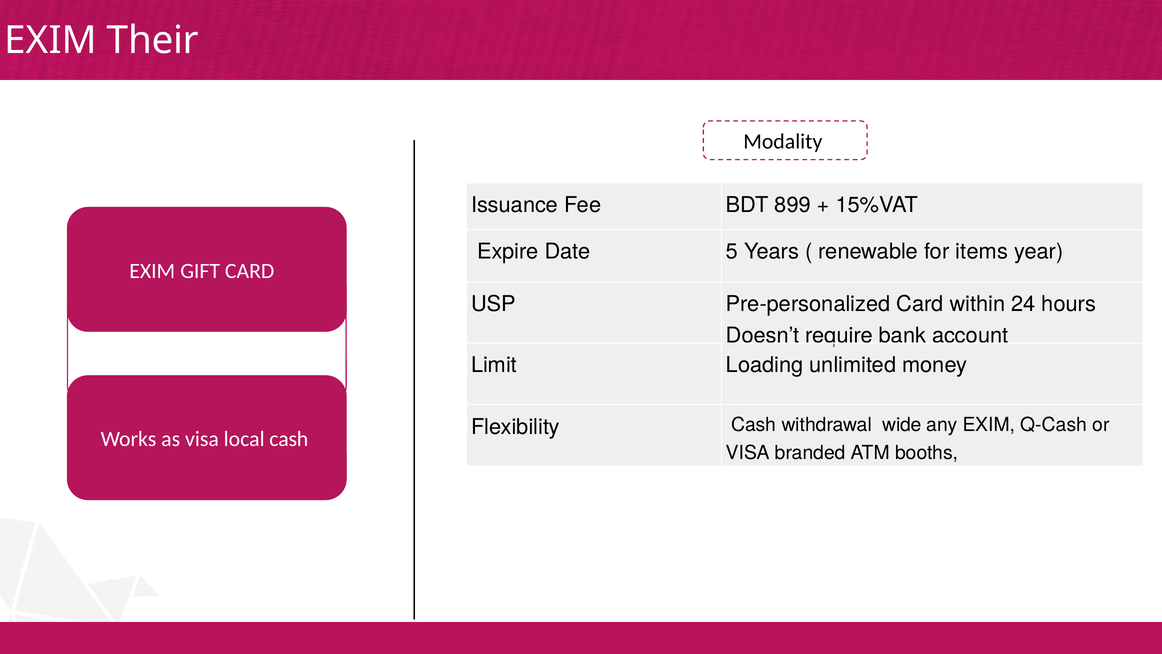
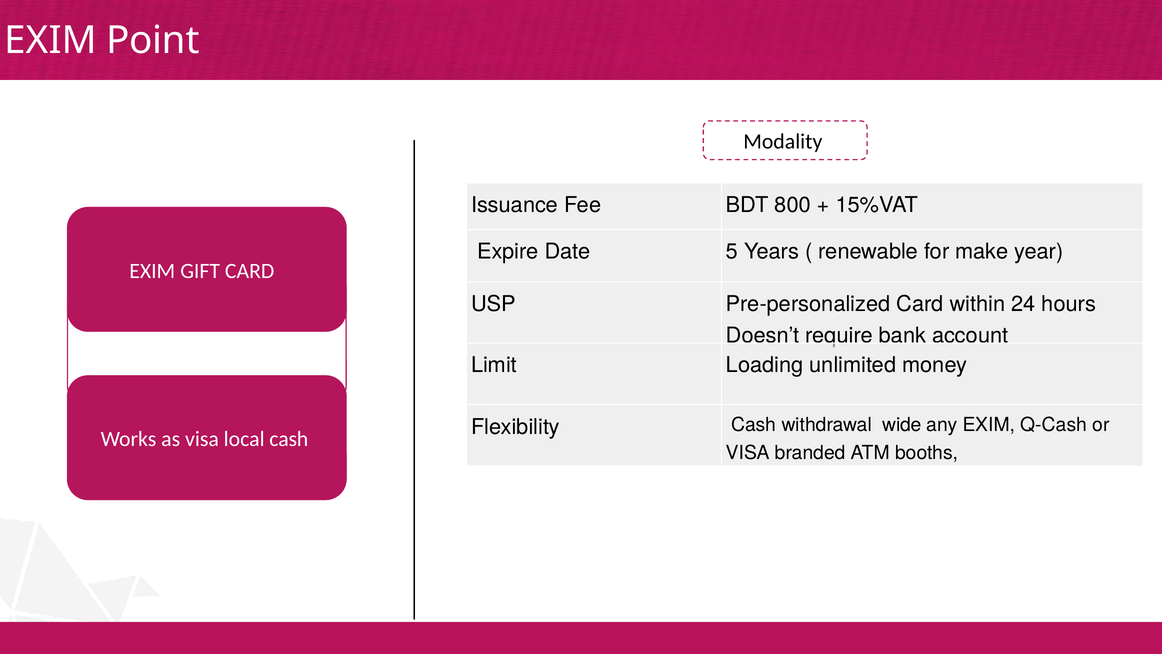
Their: Their -> Point (153, 41)
899: 899 -> 800 (793, 205)
items: items -> make (982, 251)
